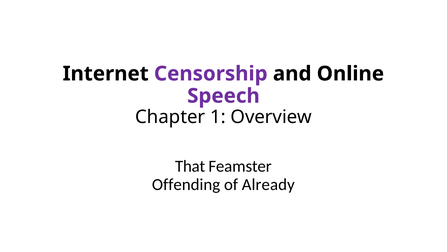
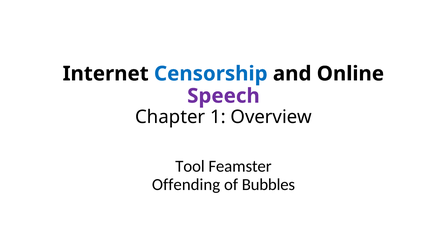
Censorship colour: purple -> blue (211, 74)
That: That -> Tool (190, 166)
Already: Already -> Bubbles (268, 184)
